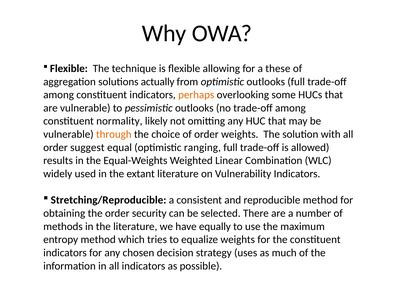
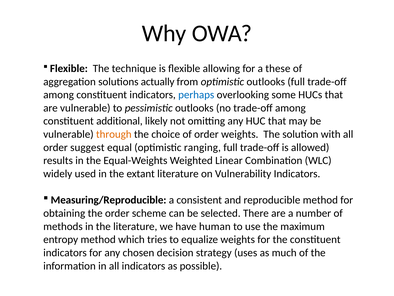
perhaps colour: orange -> blue (196, 95)
normality: normality -> additional (119, 121)
Stretching/Reproducible: Stretching/Reproducible -> Measuring/Reproducible (109, 200)
security: security -> scheme (149, 213)
equally: equally -> human (215, 226)
